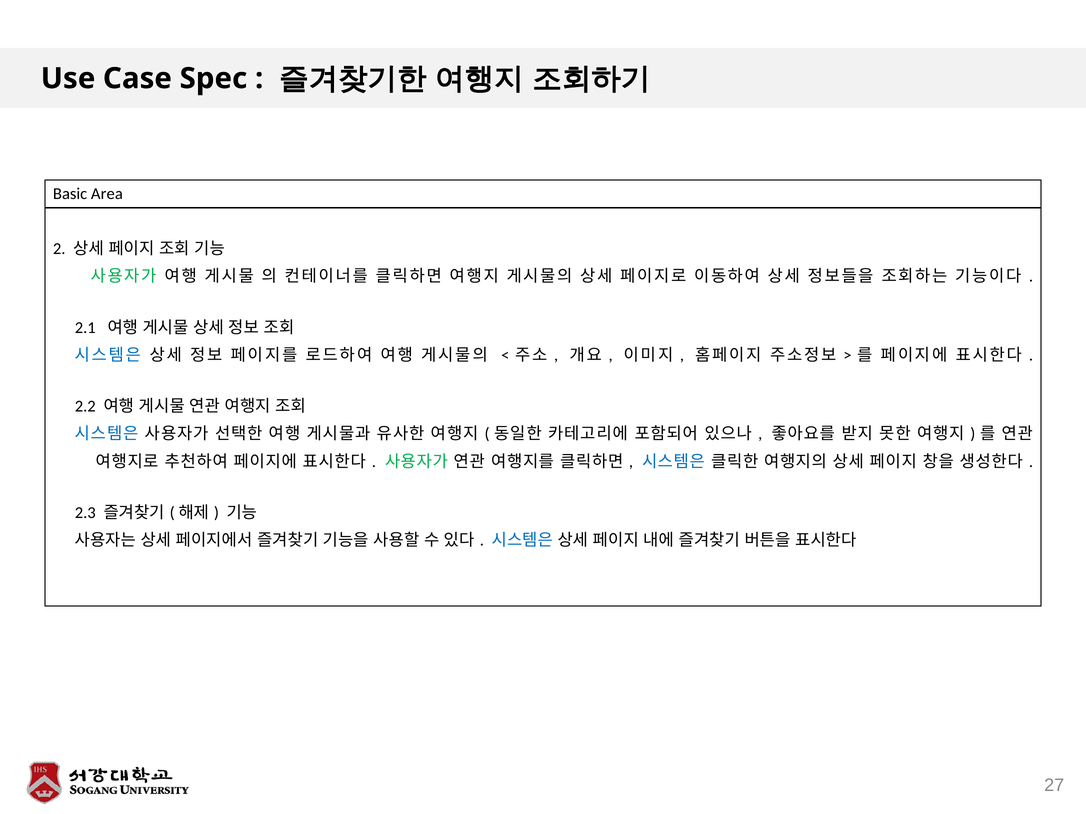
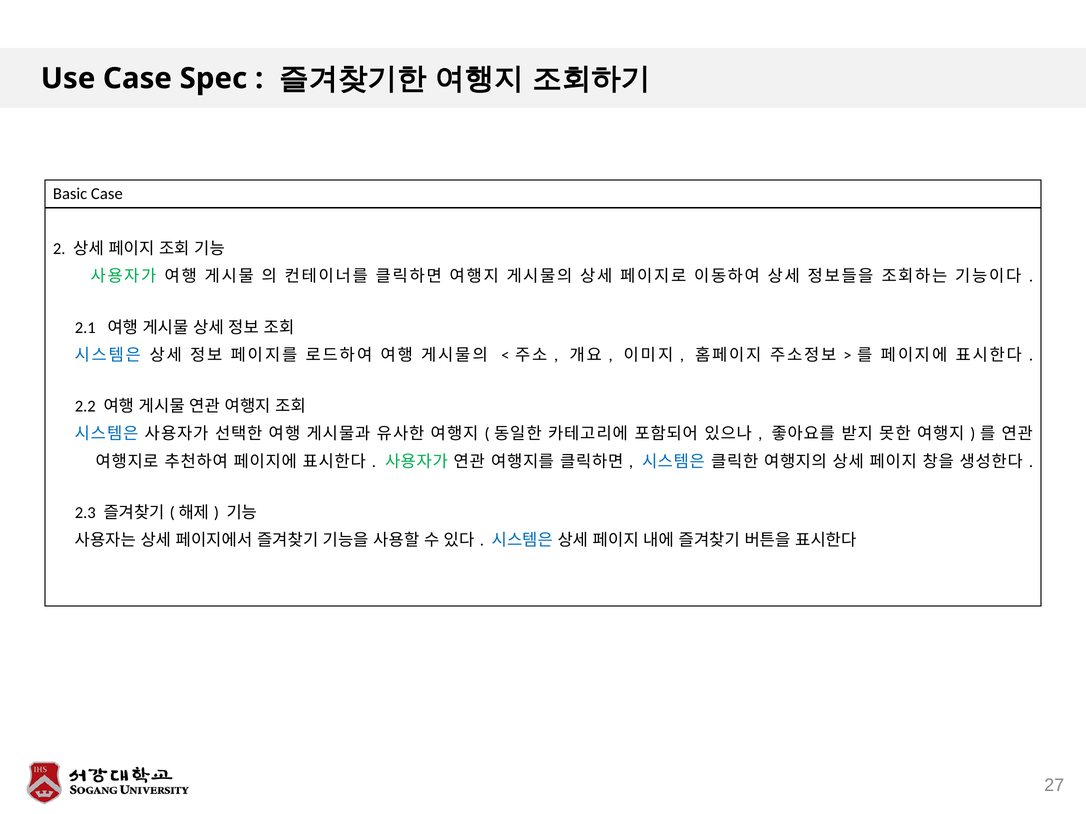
Basic Area: Area -> Case (107, 194)
